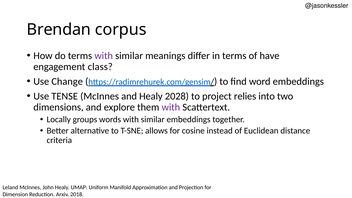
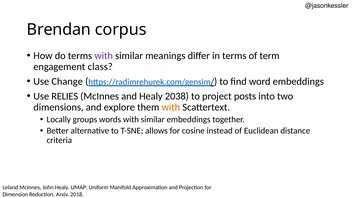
have: have -> term (270, 56)
TENSE: TENSE -> RELIES (65, 96)
2028: 2028 -> 2038 (177, 96)
relies: relies -> posts (245, 96)
with colour: purple -> orange (171, 107)
